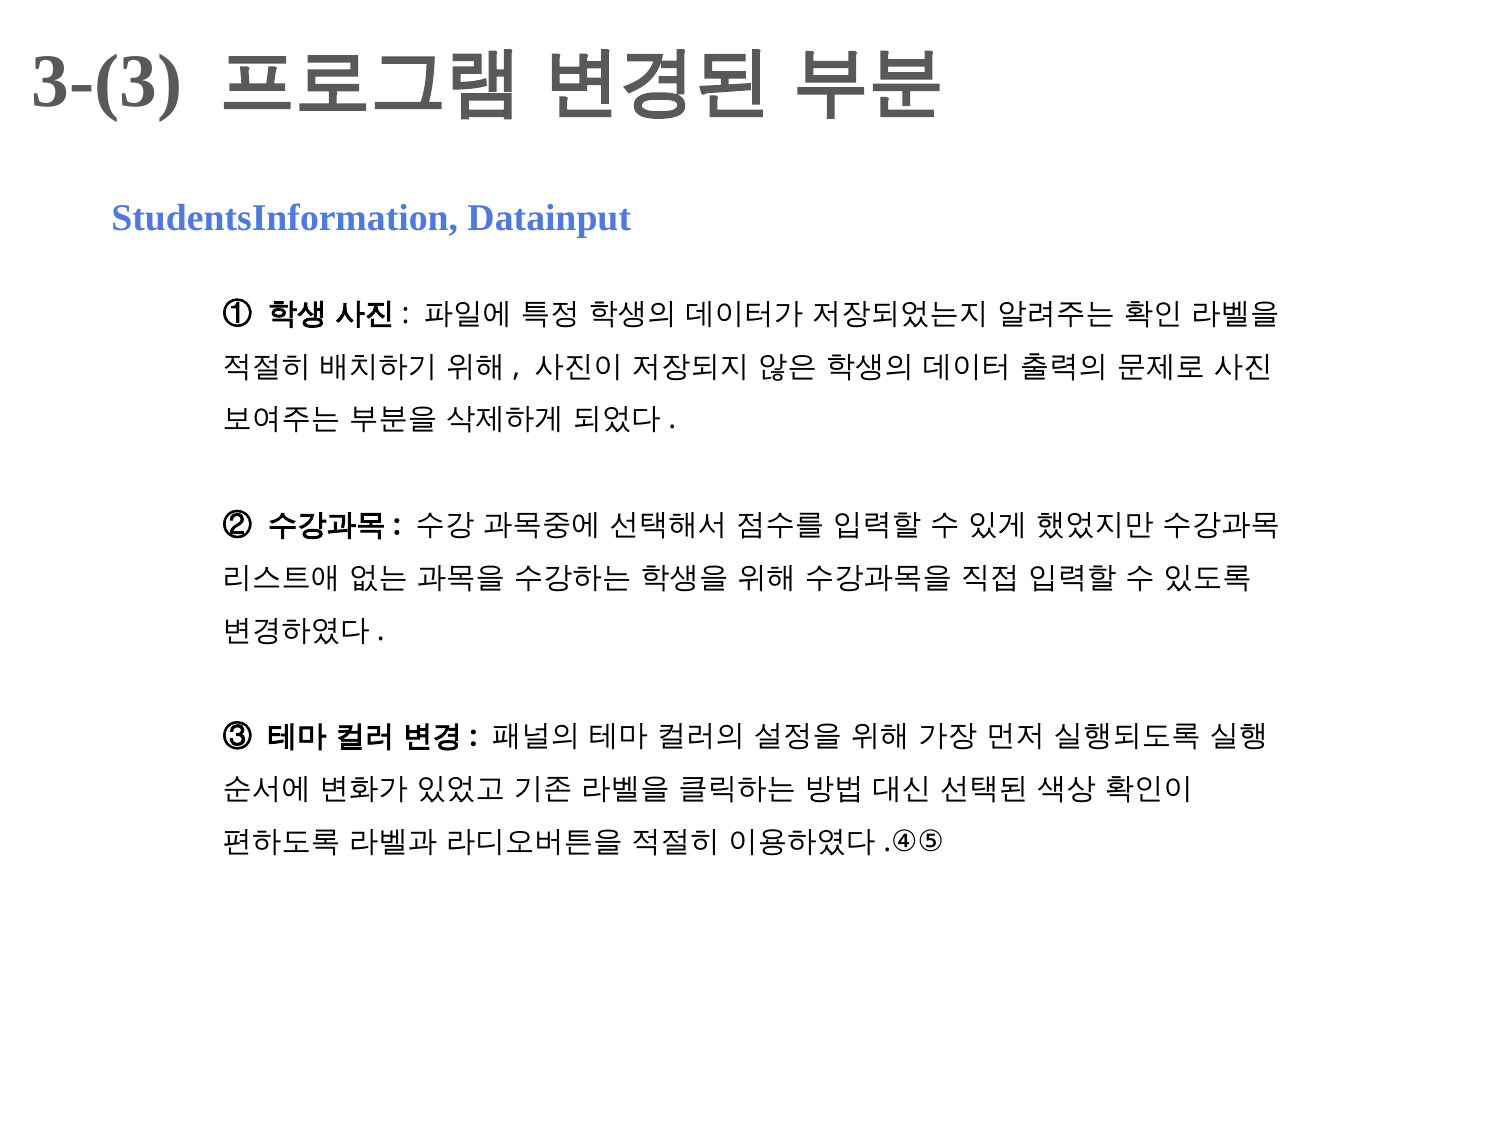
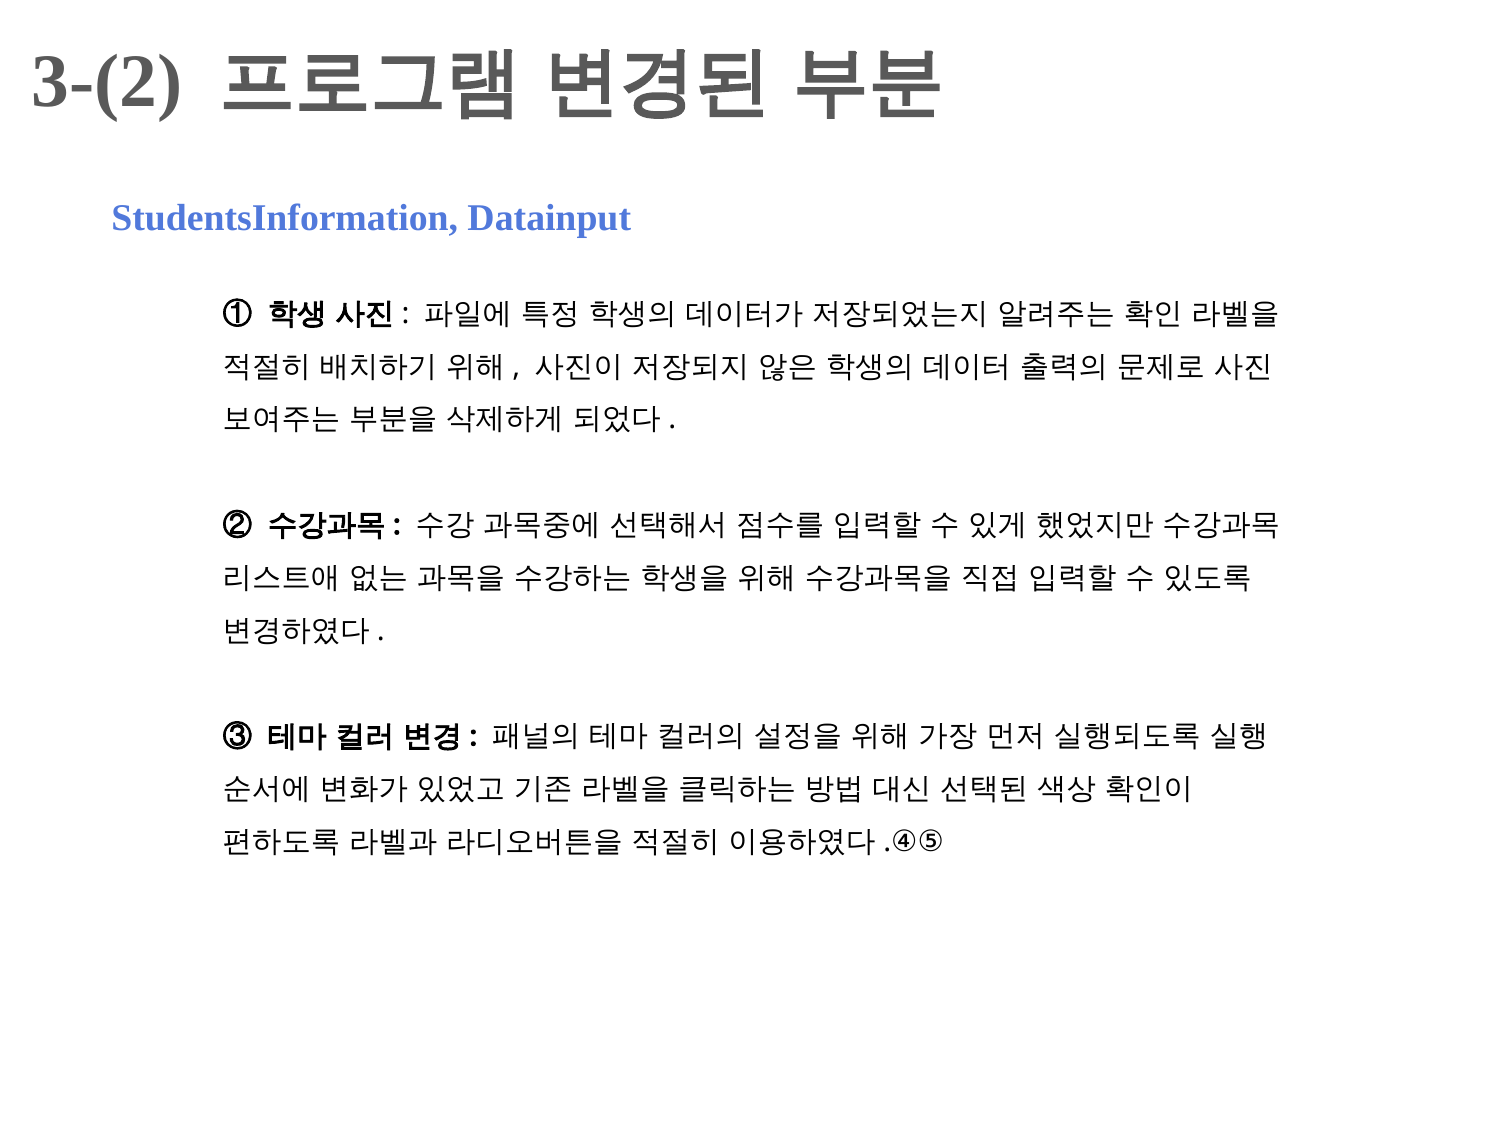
3-(3: 3-(3 -> 3-(2 (107, 82)
